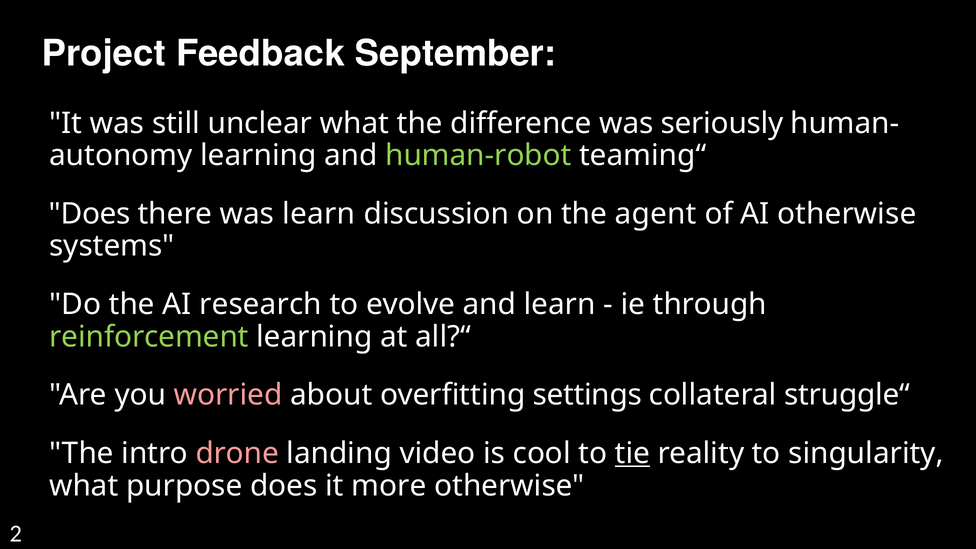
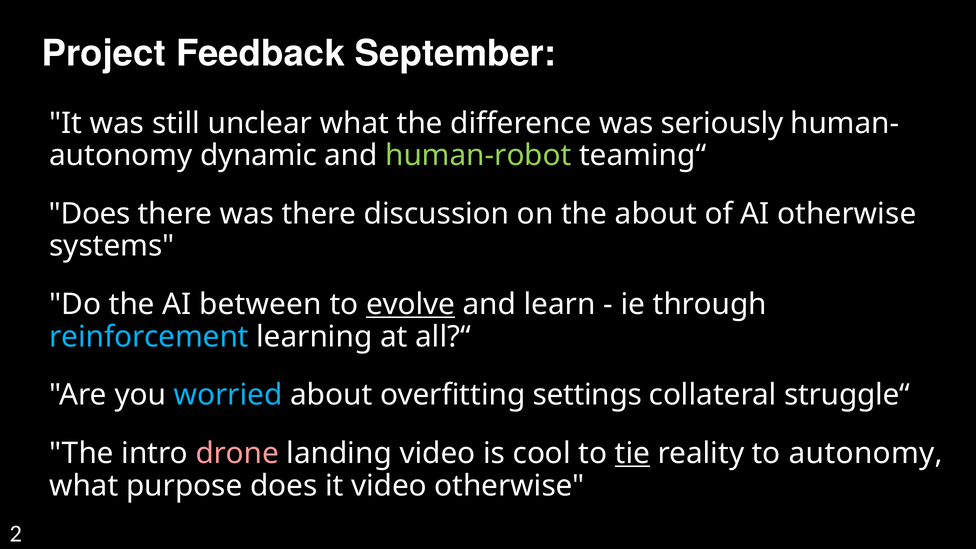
learning: learning -> dynamic (259, 155)
was learn: learn -> there (319, 214)
the agent: agent -> about (656, 214)
research: research -> between (261, 304)
evolve underline: none -> present (411, 304)
reinforcement colour: light green -> light blue (149, 337)
worried colour: pink -> light blue (228, 395)
to singularity: singularity -> autonomy (866, 453)
it more: more -> video (389, 486)
